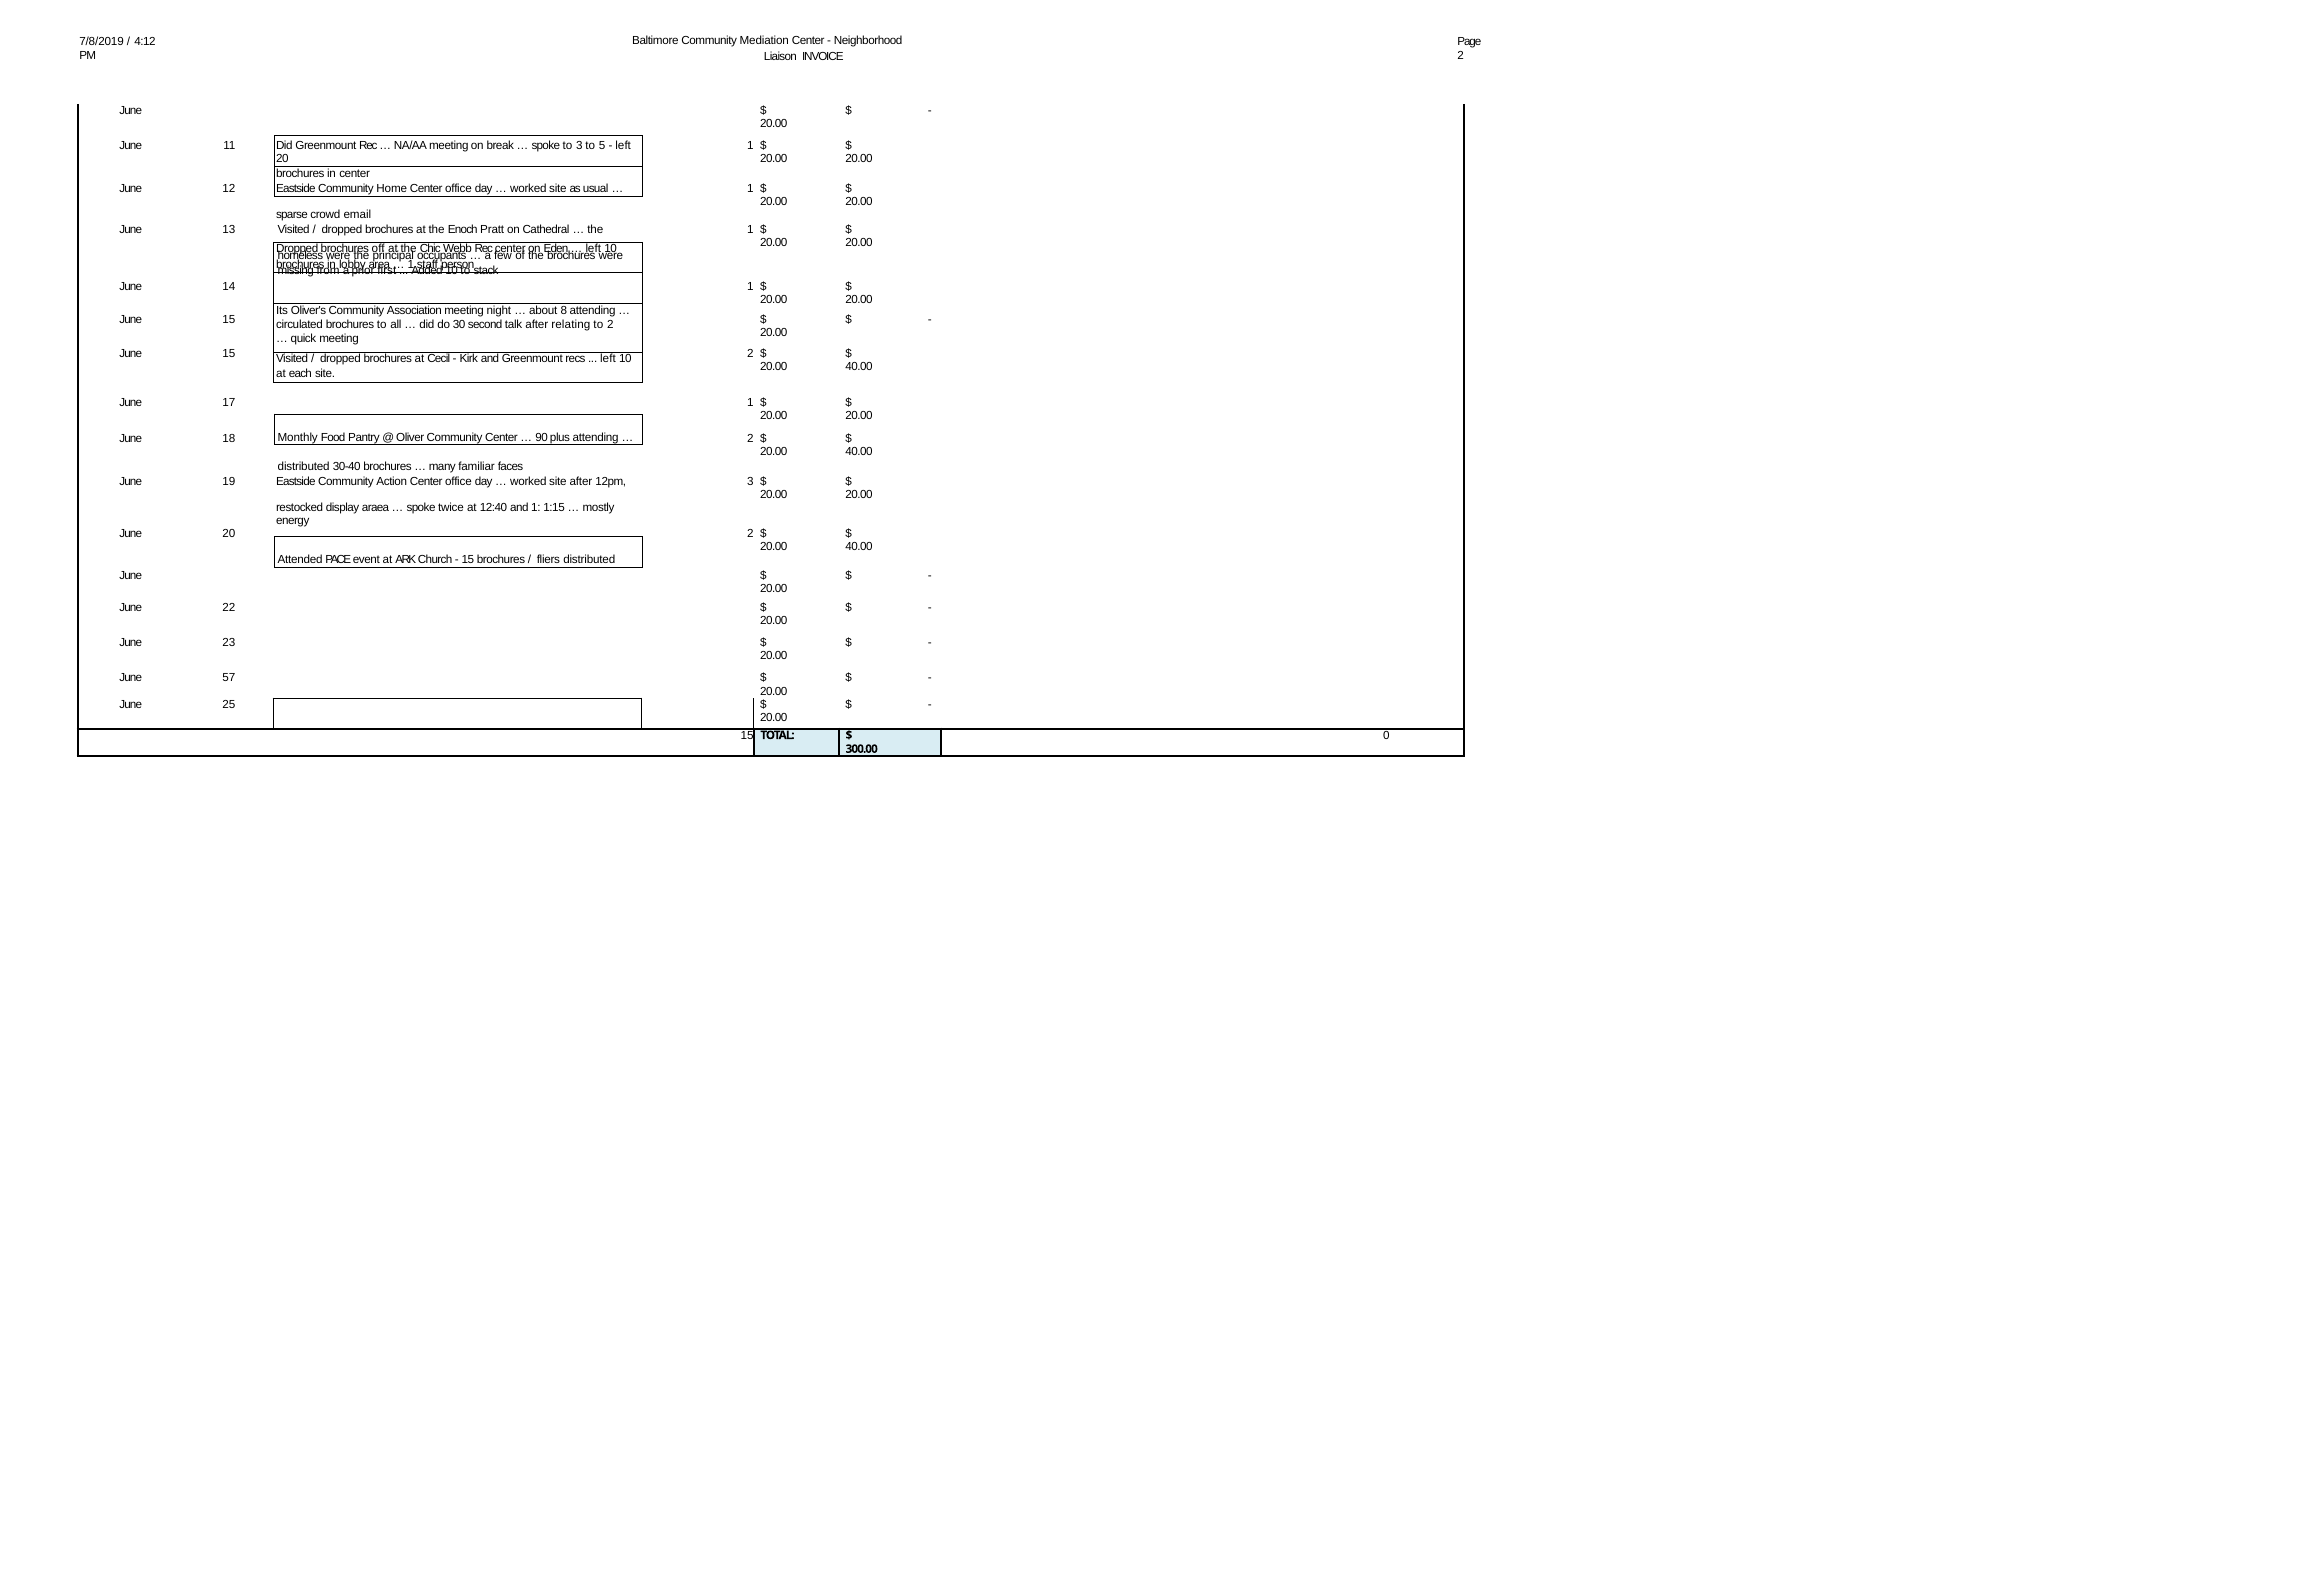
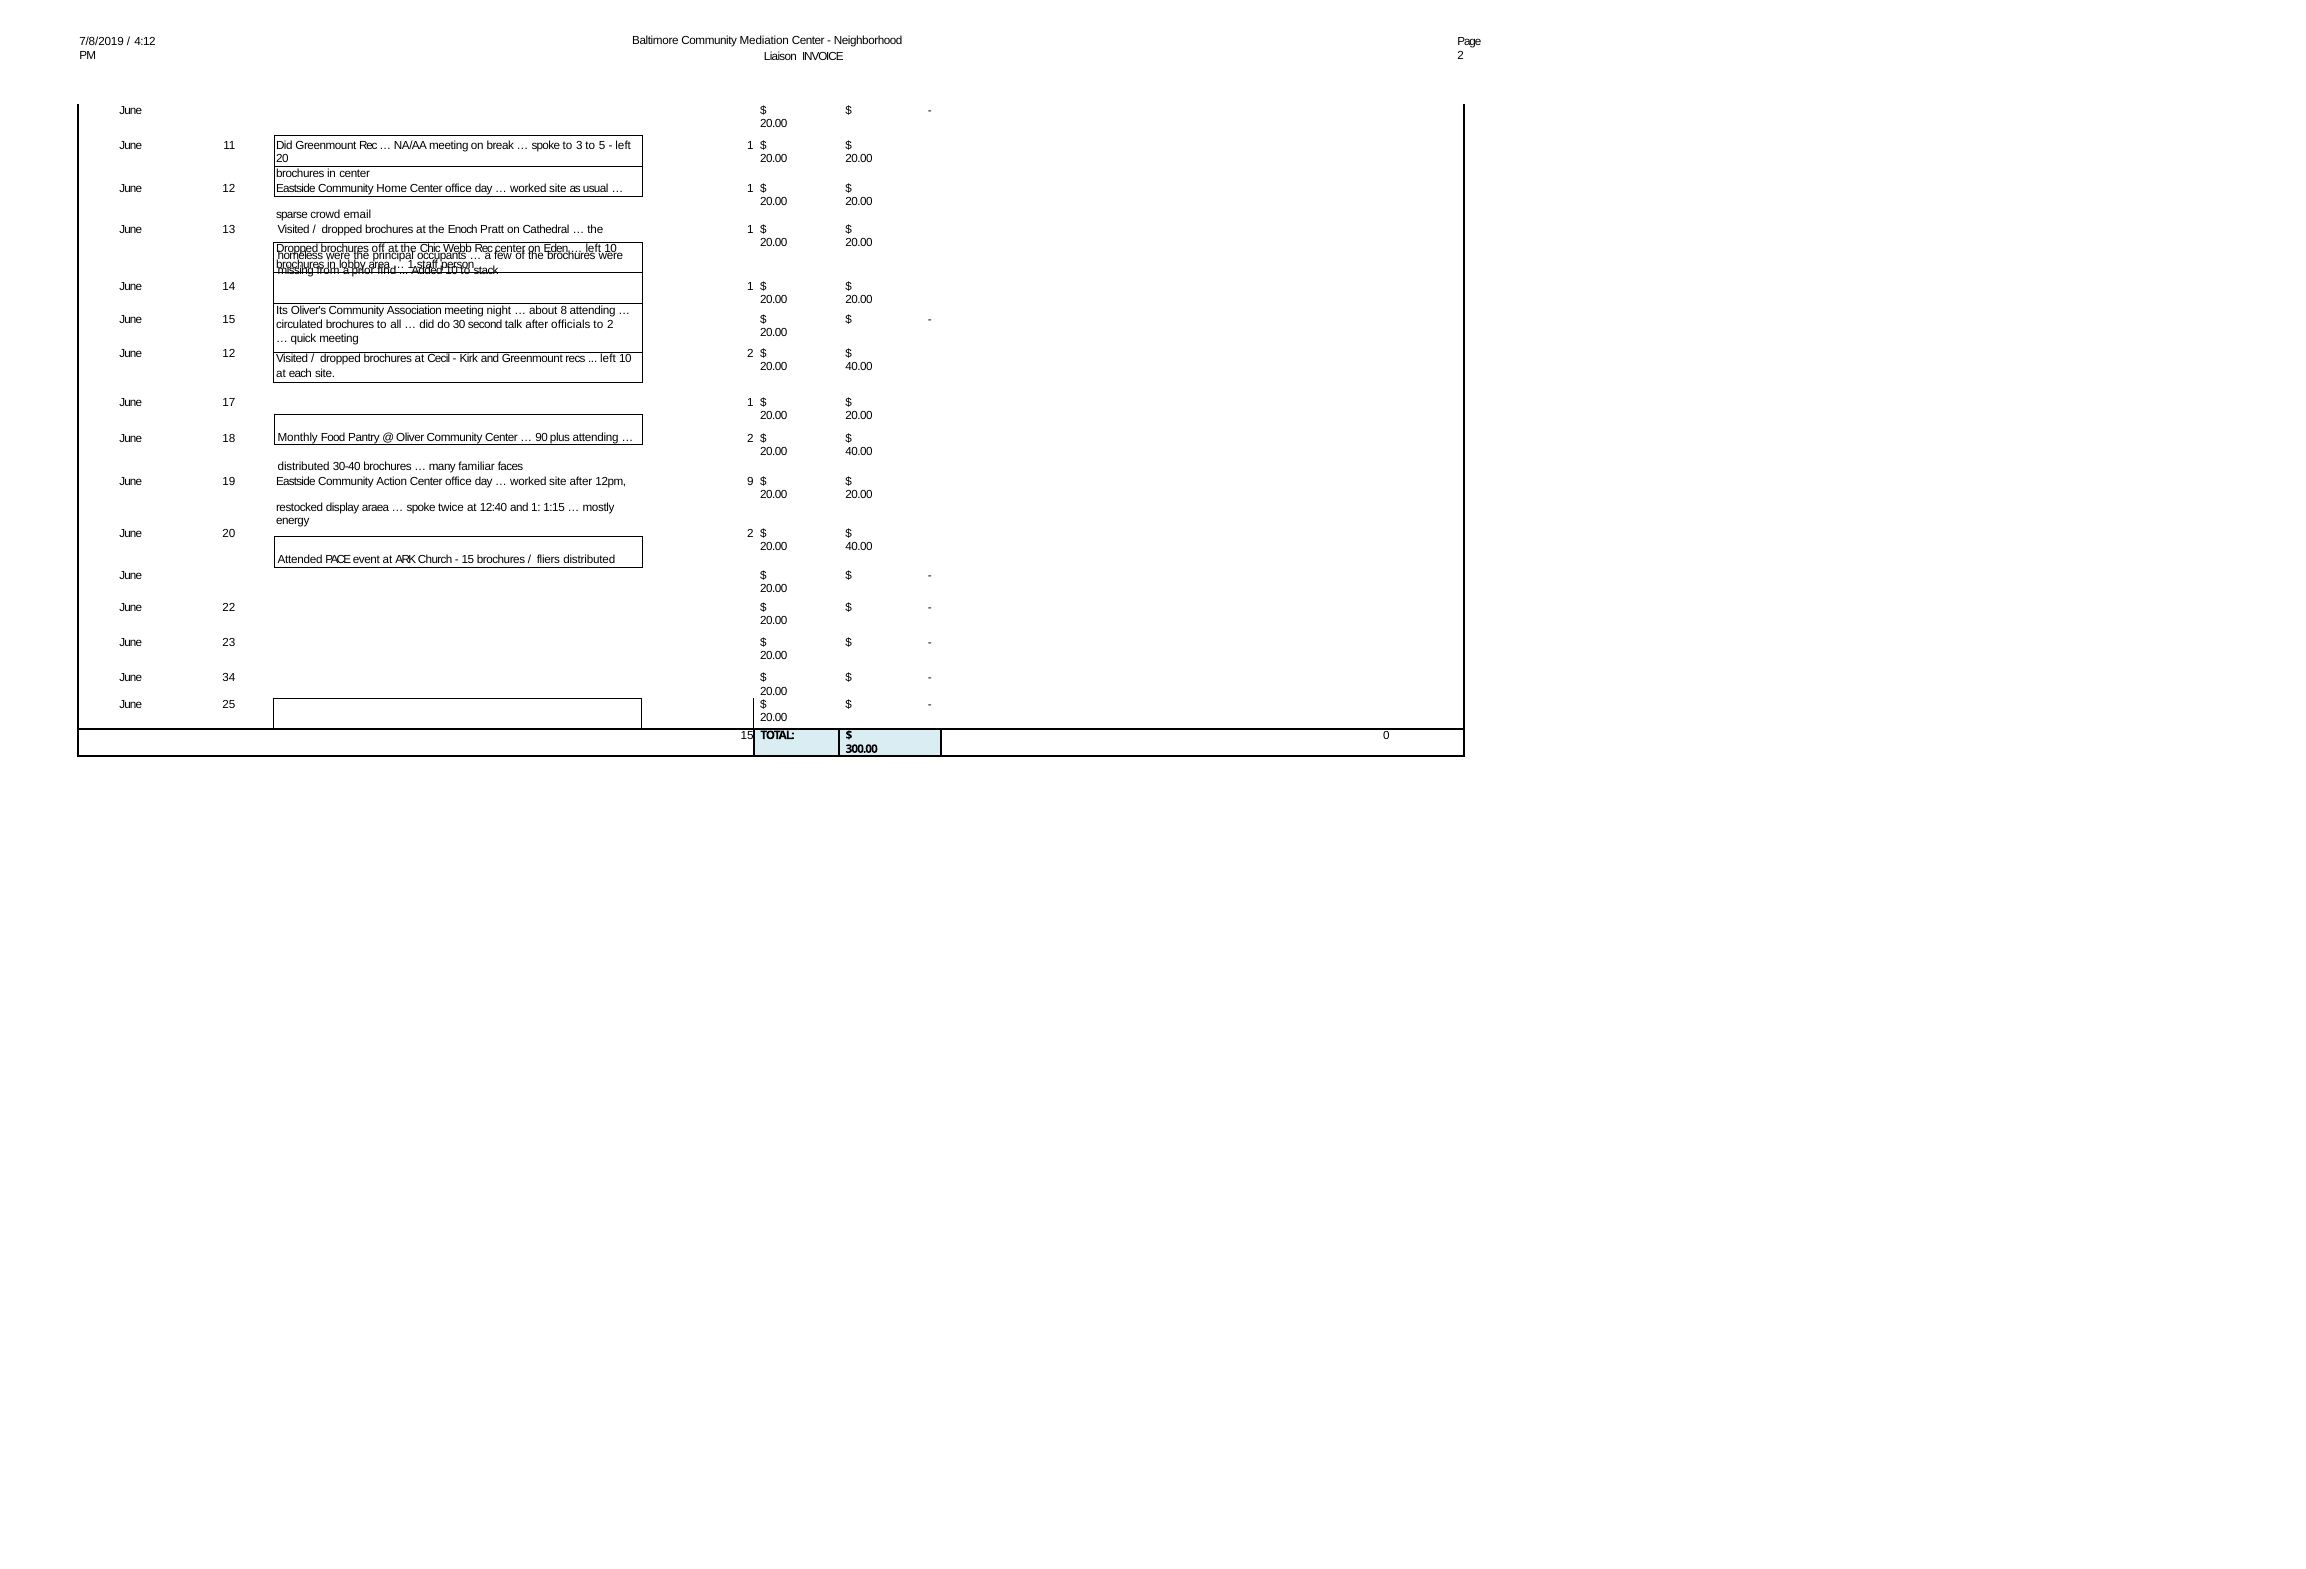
first: first -> find (387, 271)
relating: relating -> officials (571, 324)
15: 15 -> 12 (229, 354)
12pm 3: 3 -> 9 (750, 482)
57: 57 -> 34 (229, 678)
